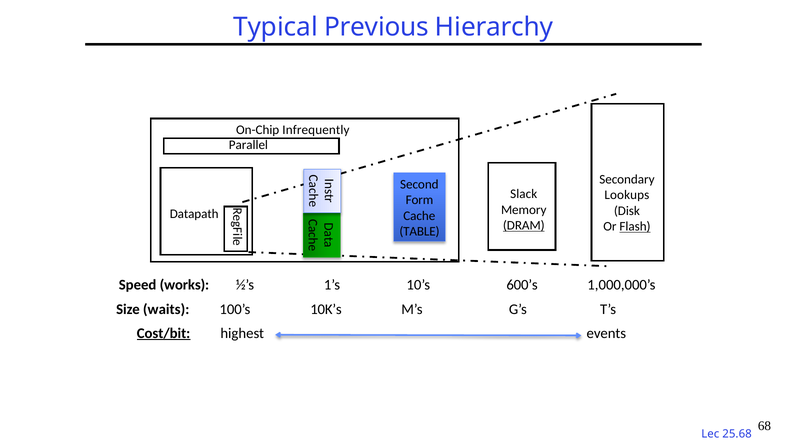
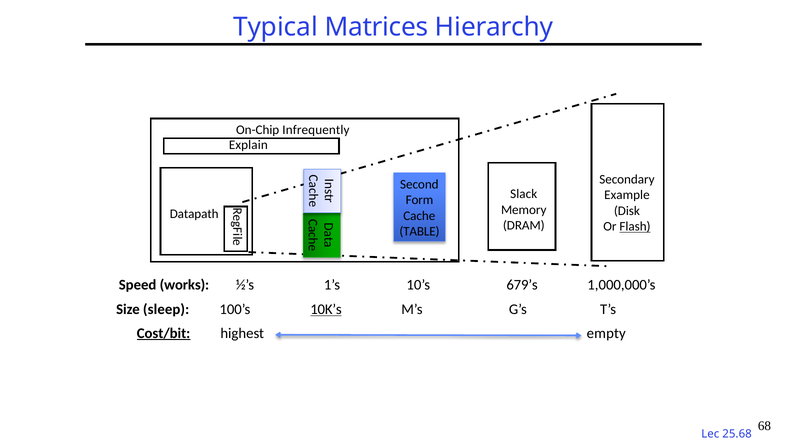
Previous: Previous -> Matrices (376, 27)
Parallel: Parallel -> Explain (248, 145)
Lookups: Lookups -> Example (627, 195)
DRAM underline: present -> none (524, 225)
600’s: 600’s -> 679’s (522, 285)
waits: waits -> sleep (166, 309)
10K’s underline: none -> present (326, 309)
events: events -> empty (606, 333)
